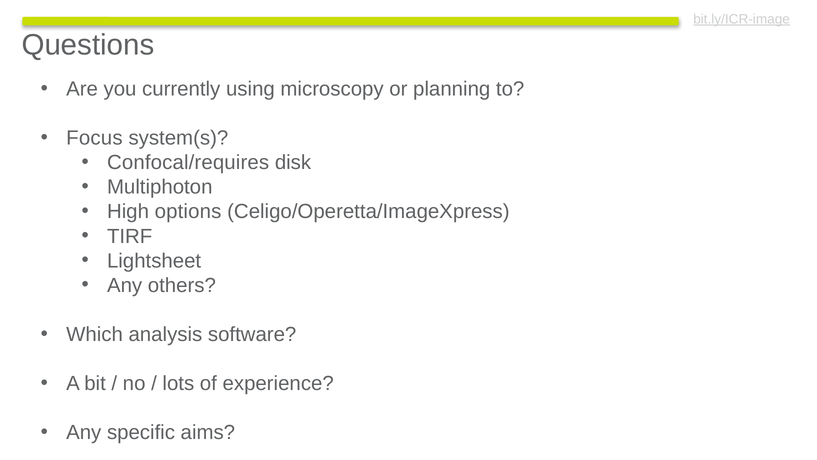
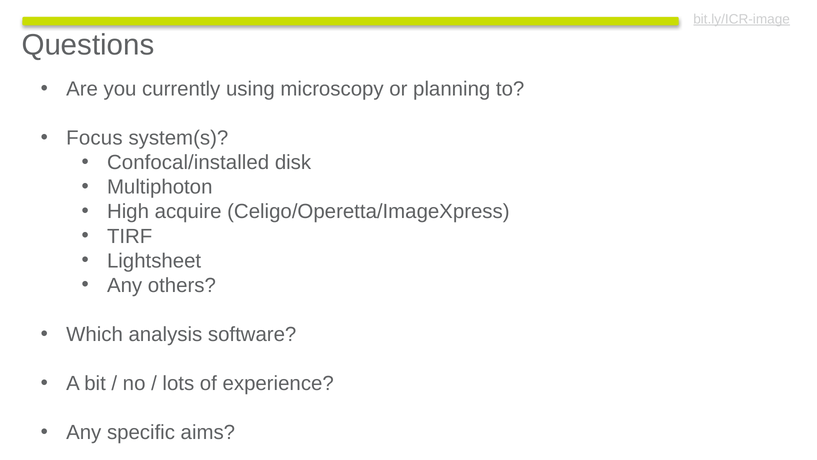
Confocal/requires: Confocal/requires -> Confocal/installed (188, 163)
options: options -> acquire (188, 212)
